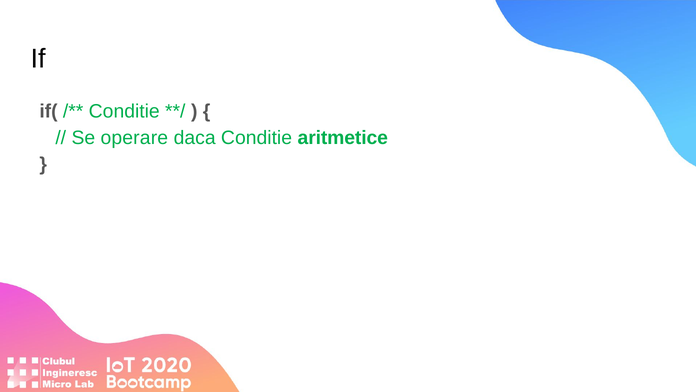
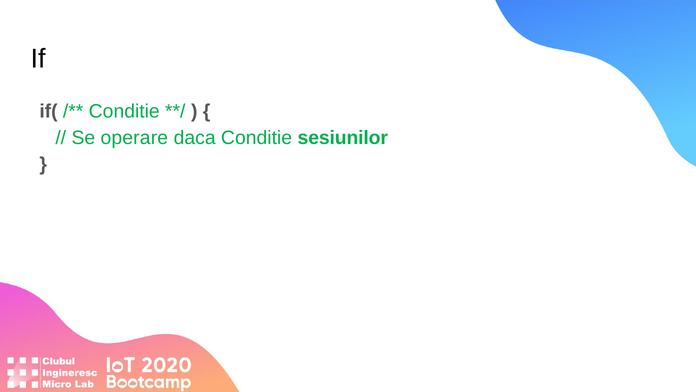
aritmetice: aritmetice -> sesiunilor (343, 138)
